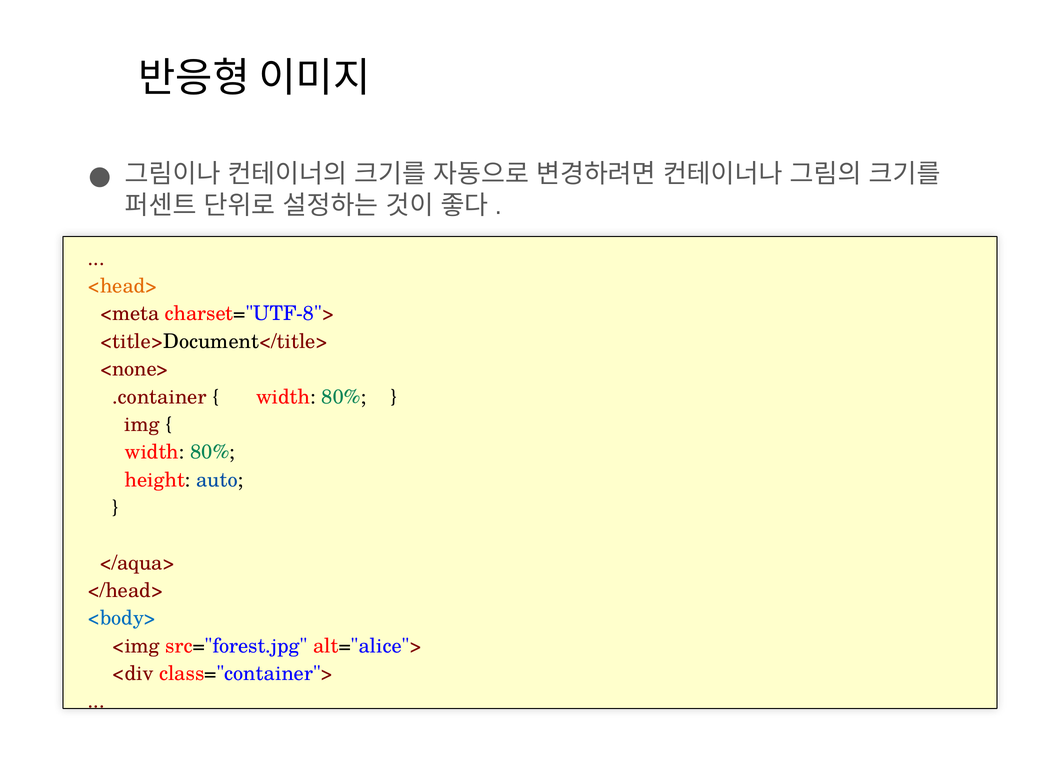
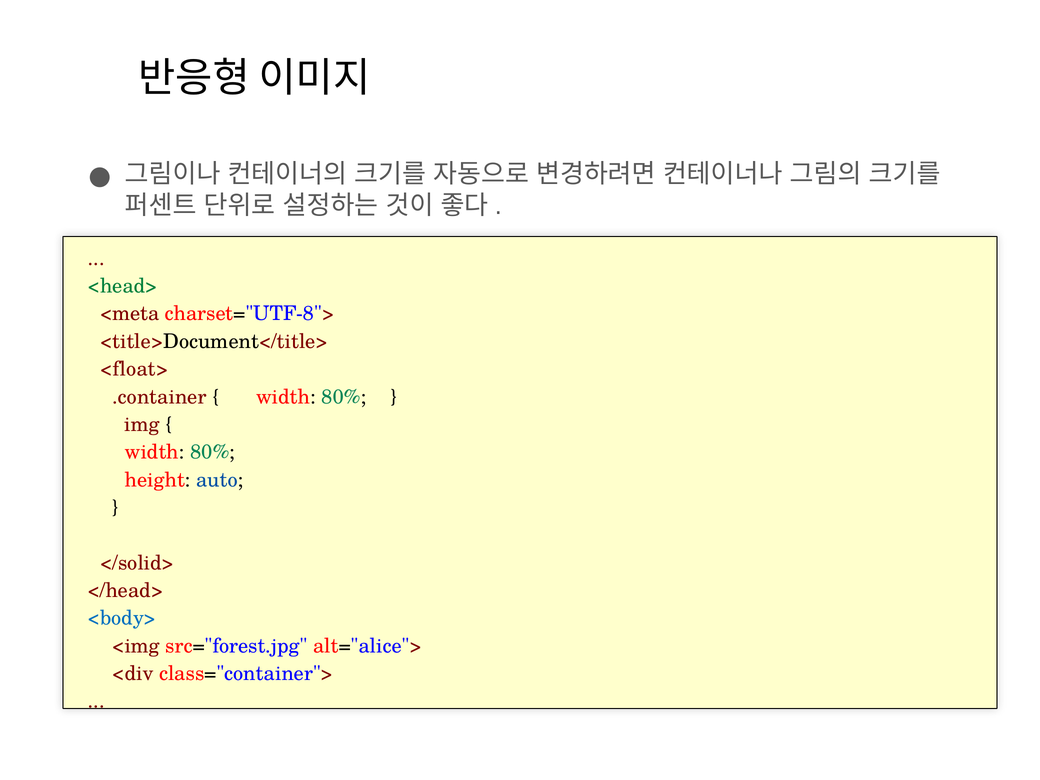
<head> colour: orange -> green (123, 286)
<none>: <none> -> <float> (134, 369)
</aqua>: </aqua> -> </solid> (137, 563)
